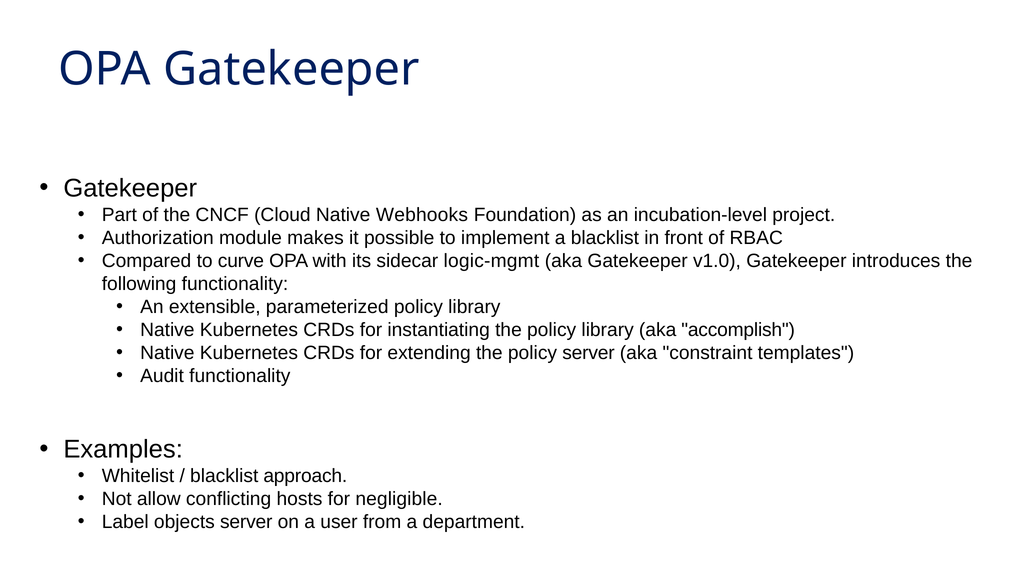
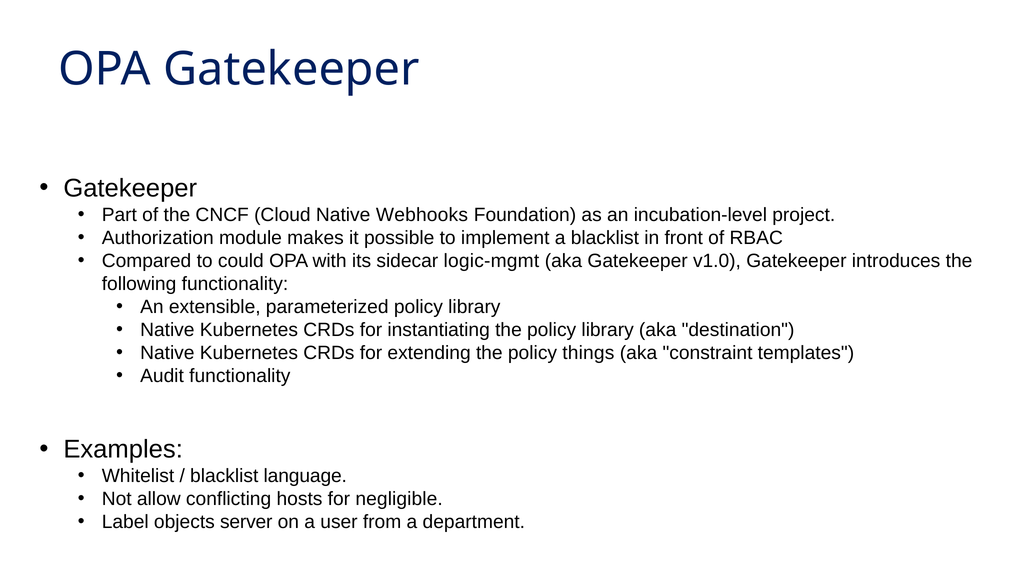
curve: curve -> could (241, 261)
accomplish: accomplish -> destination (738, 330)
policy server: server -> things (588, 353)
approach: approach -> language (305, 476)
